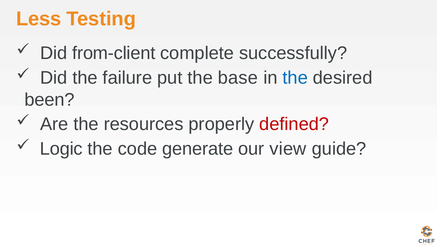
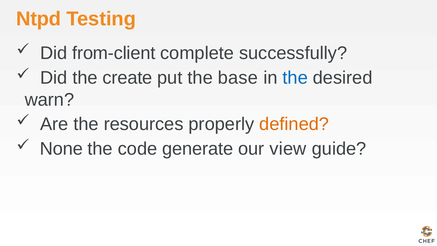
Less: Less -> Ntpd (39, 19)
failure: failure -> create (127, 78)
been: been -> warn (49, 100)
defined colour: red -> orange (294, 124)
Logic: Logic -> None (61, 149)
